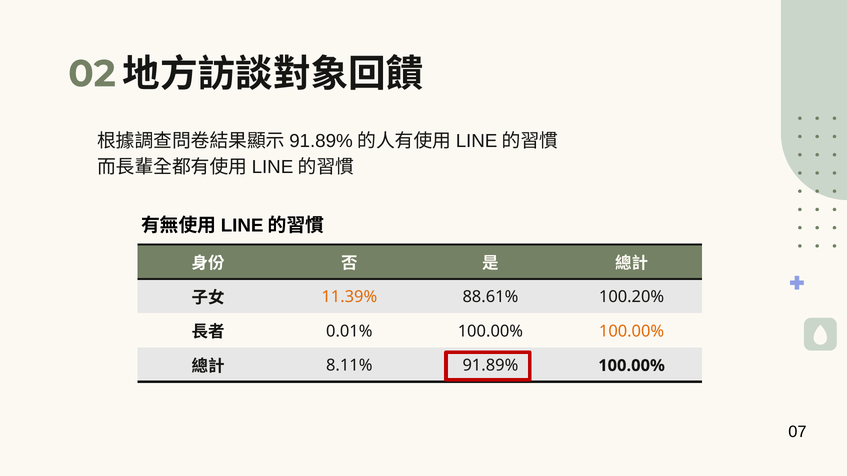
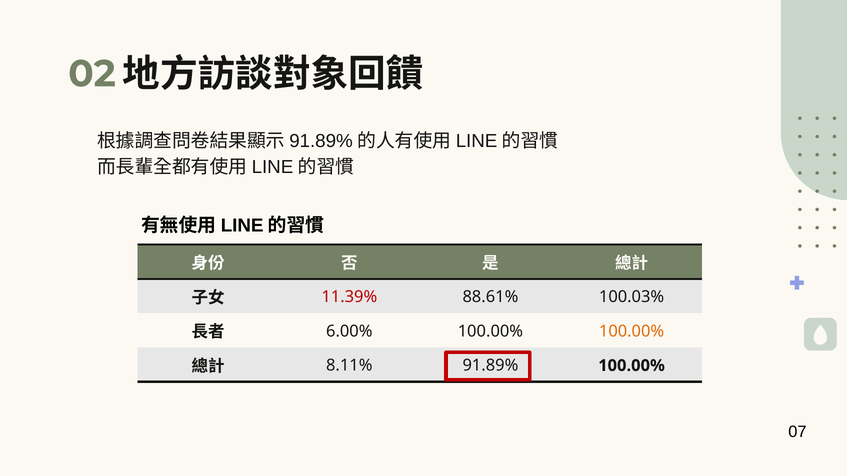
11.39% colour: orange -> red (349, 297)
100.20%: 100.20% -> 100.03% (632, 297)
0.01%: 0.01% -> 6.00% (349, 332)
